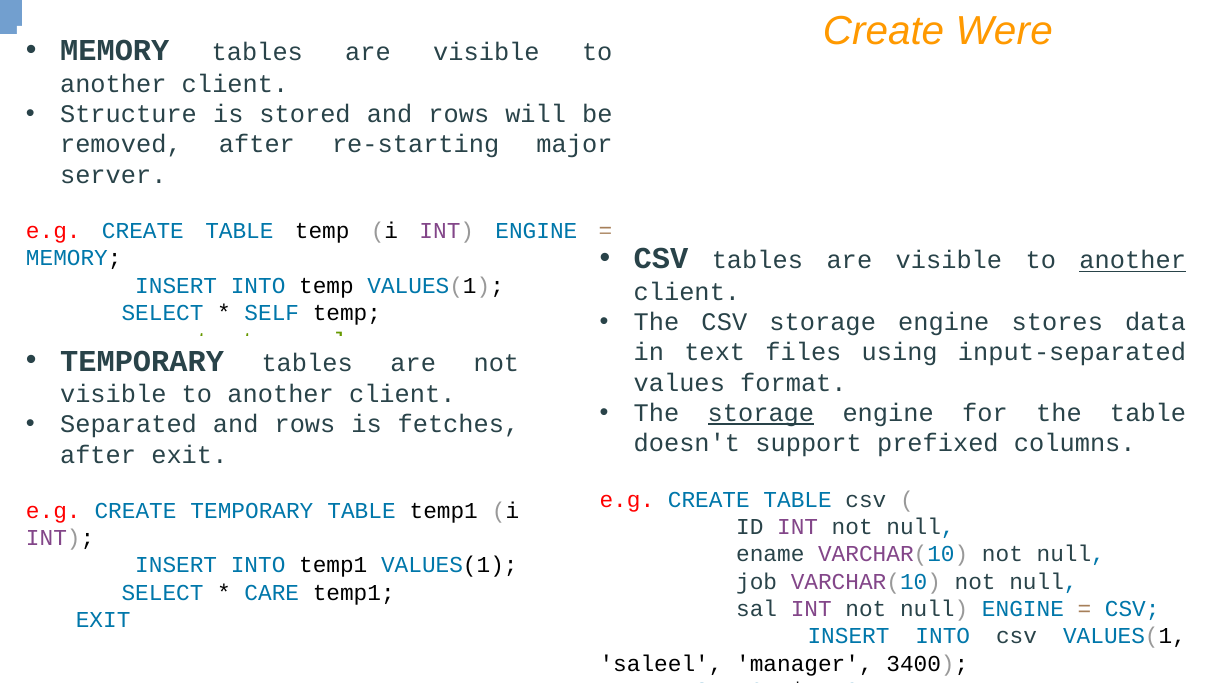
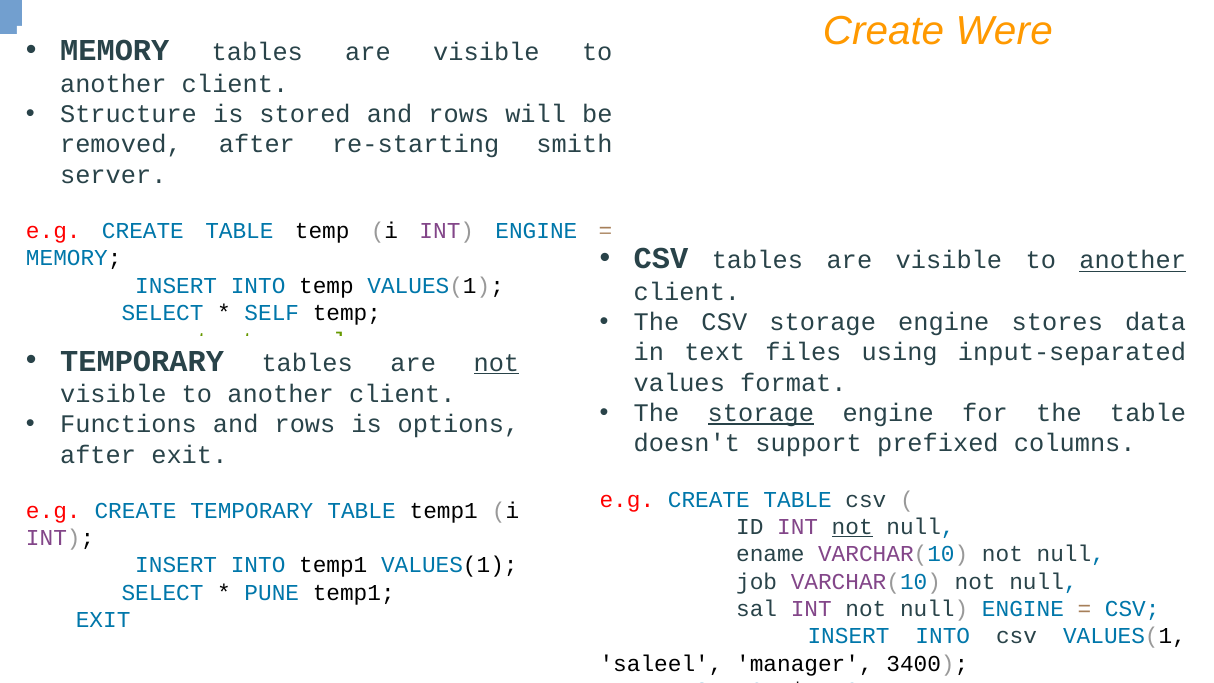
major: major -> smith (574, 145)
not underline: none -> present (496, 363)
Separated: Separated -> Functions (129, 424)
fetches: fetches -> options (458, 424)
not underline: none -> present (852, 527)
CARE: CARE -> PUNE (272, 593)
